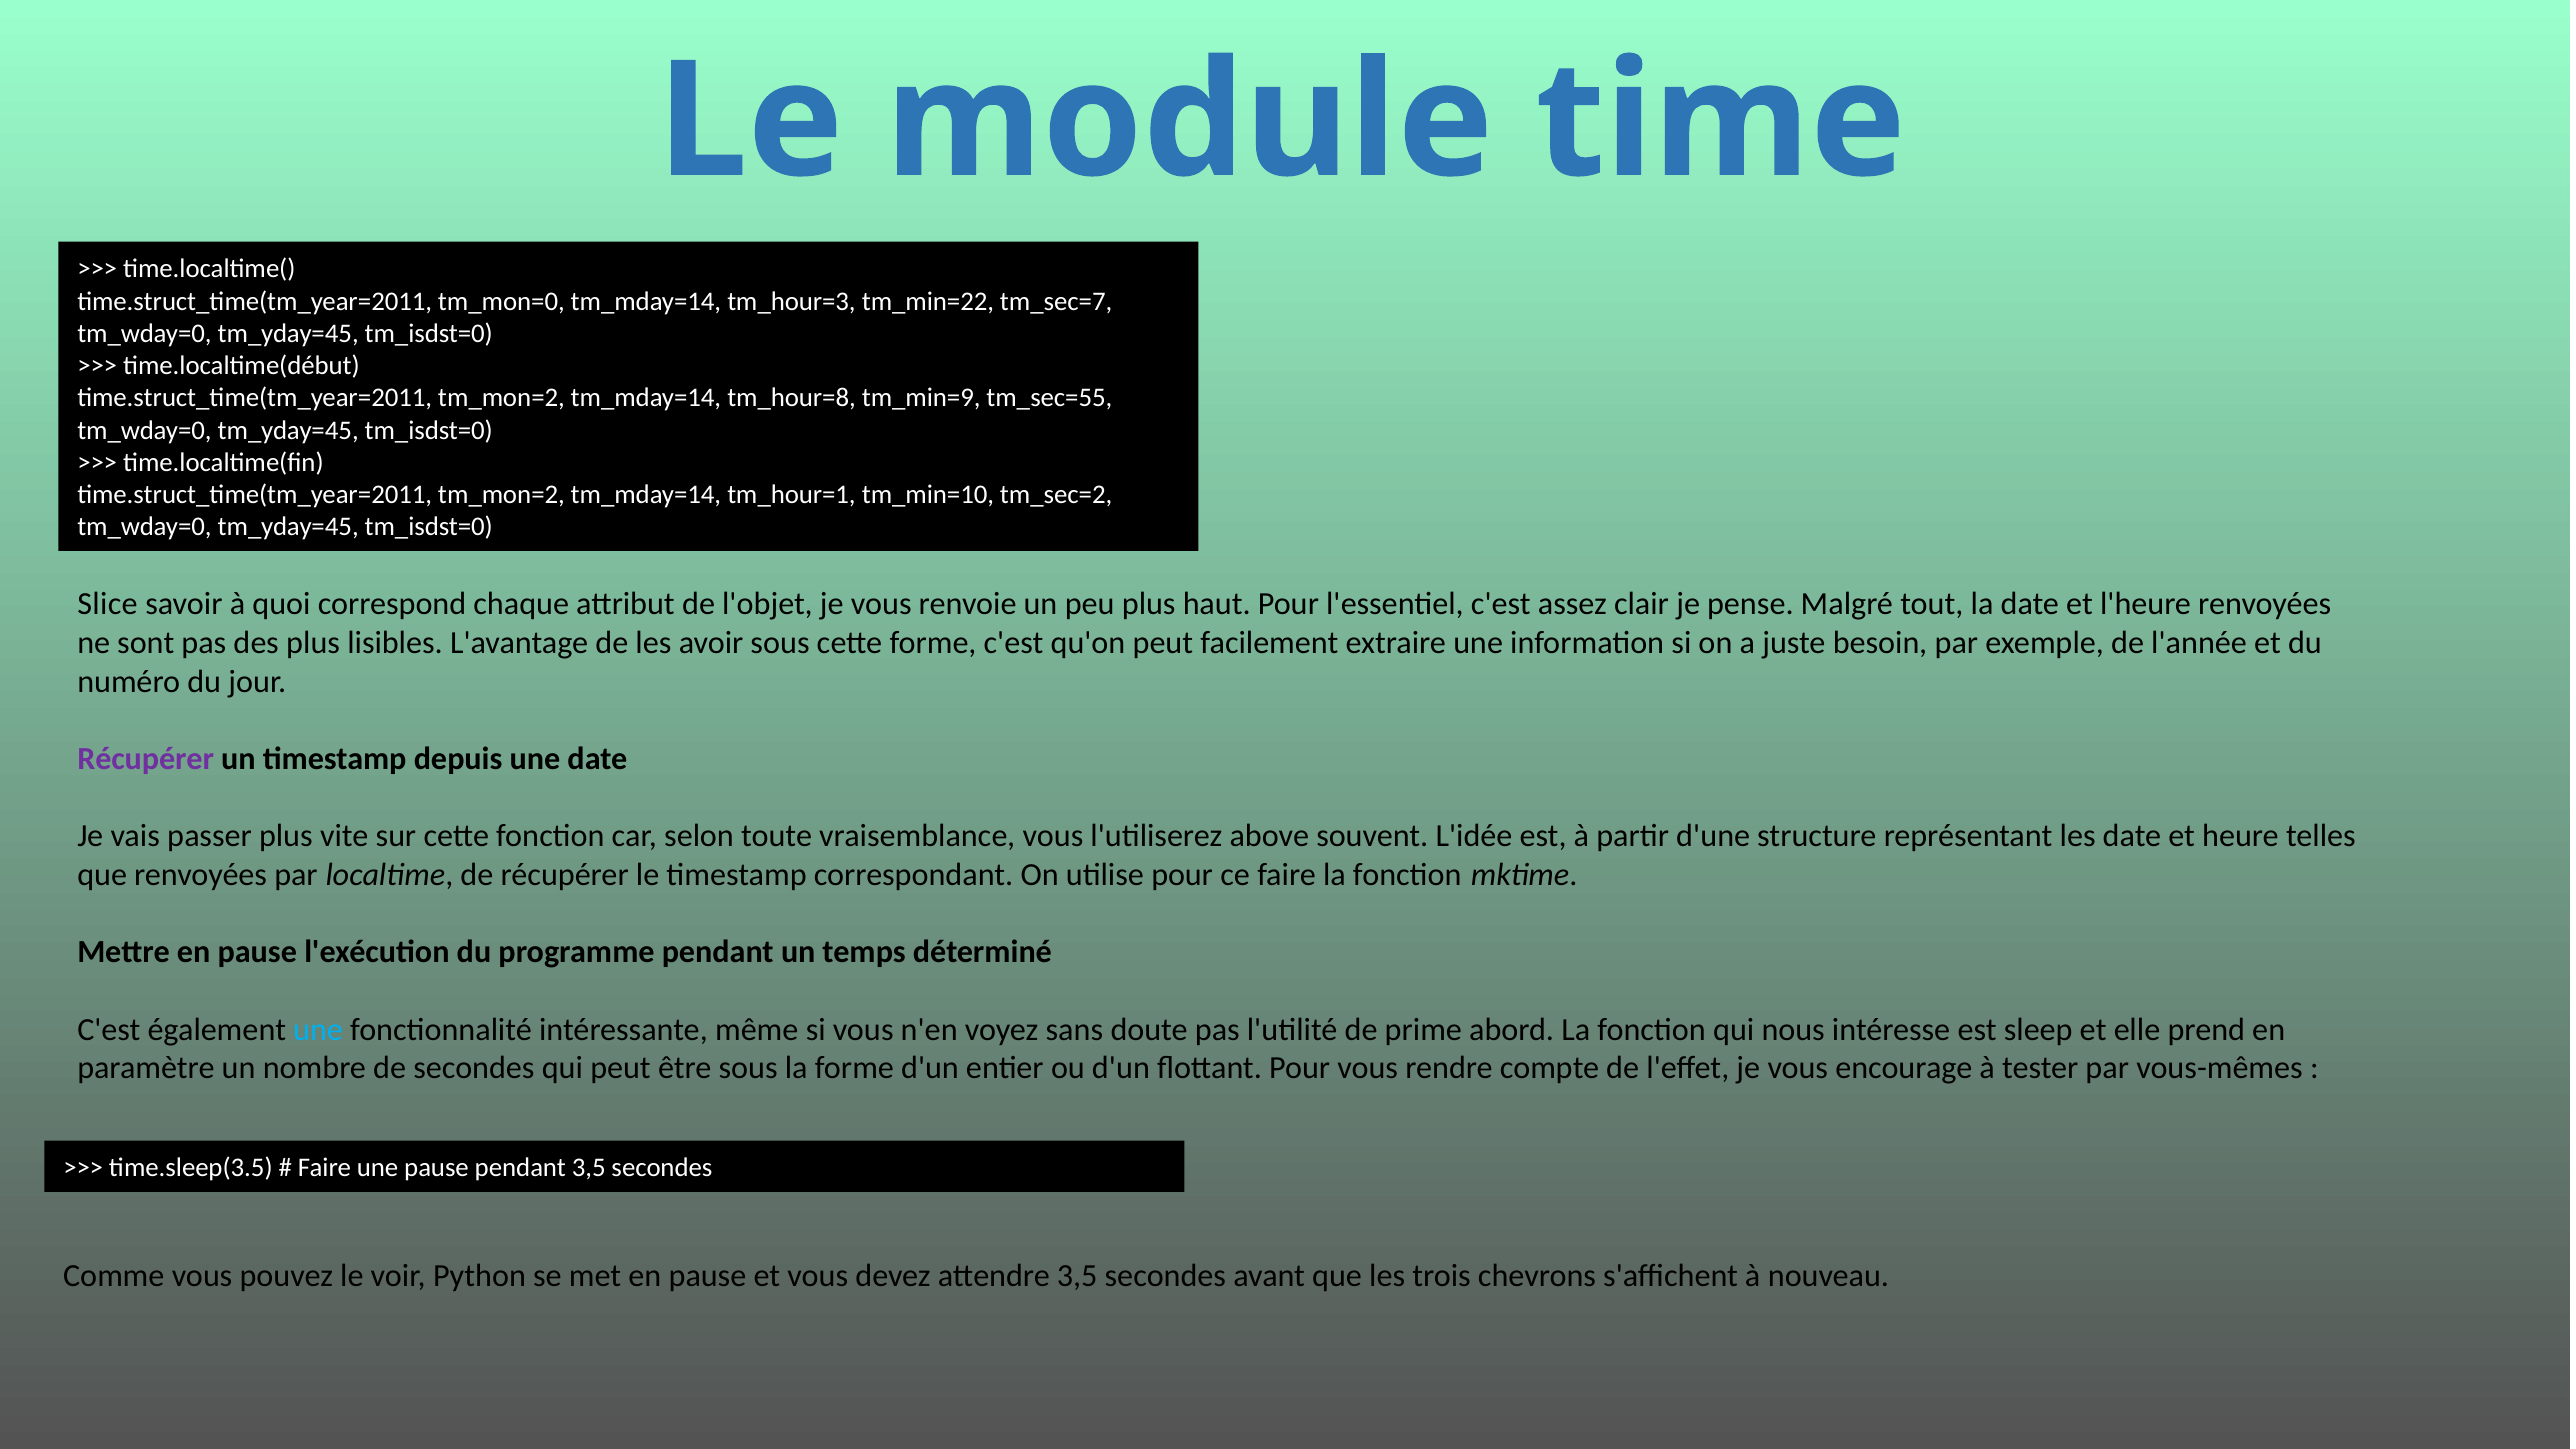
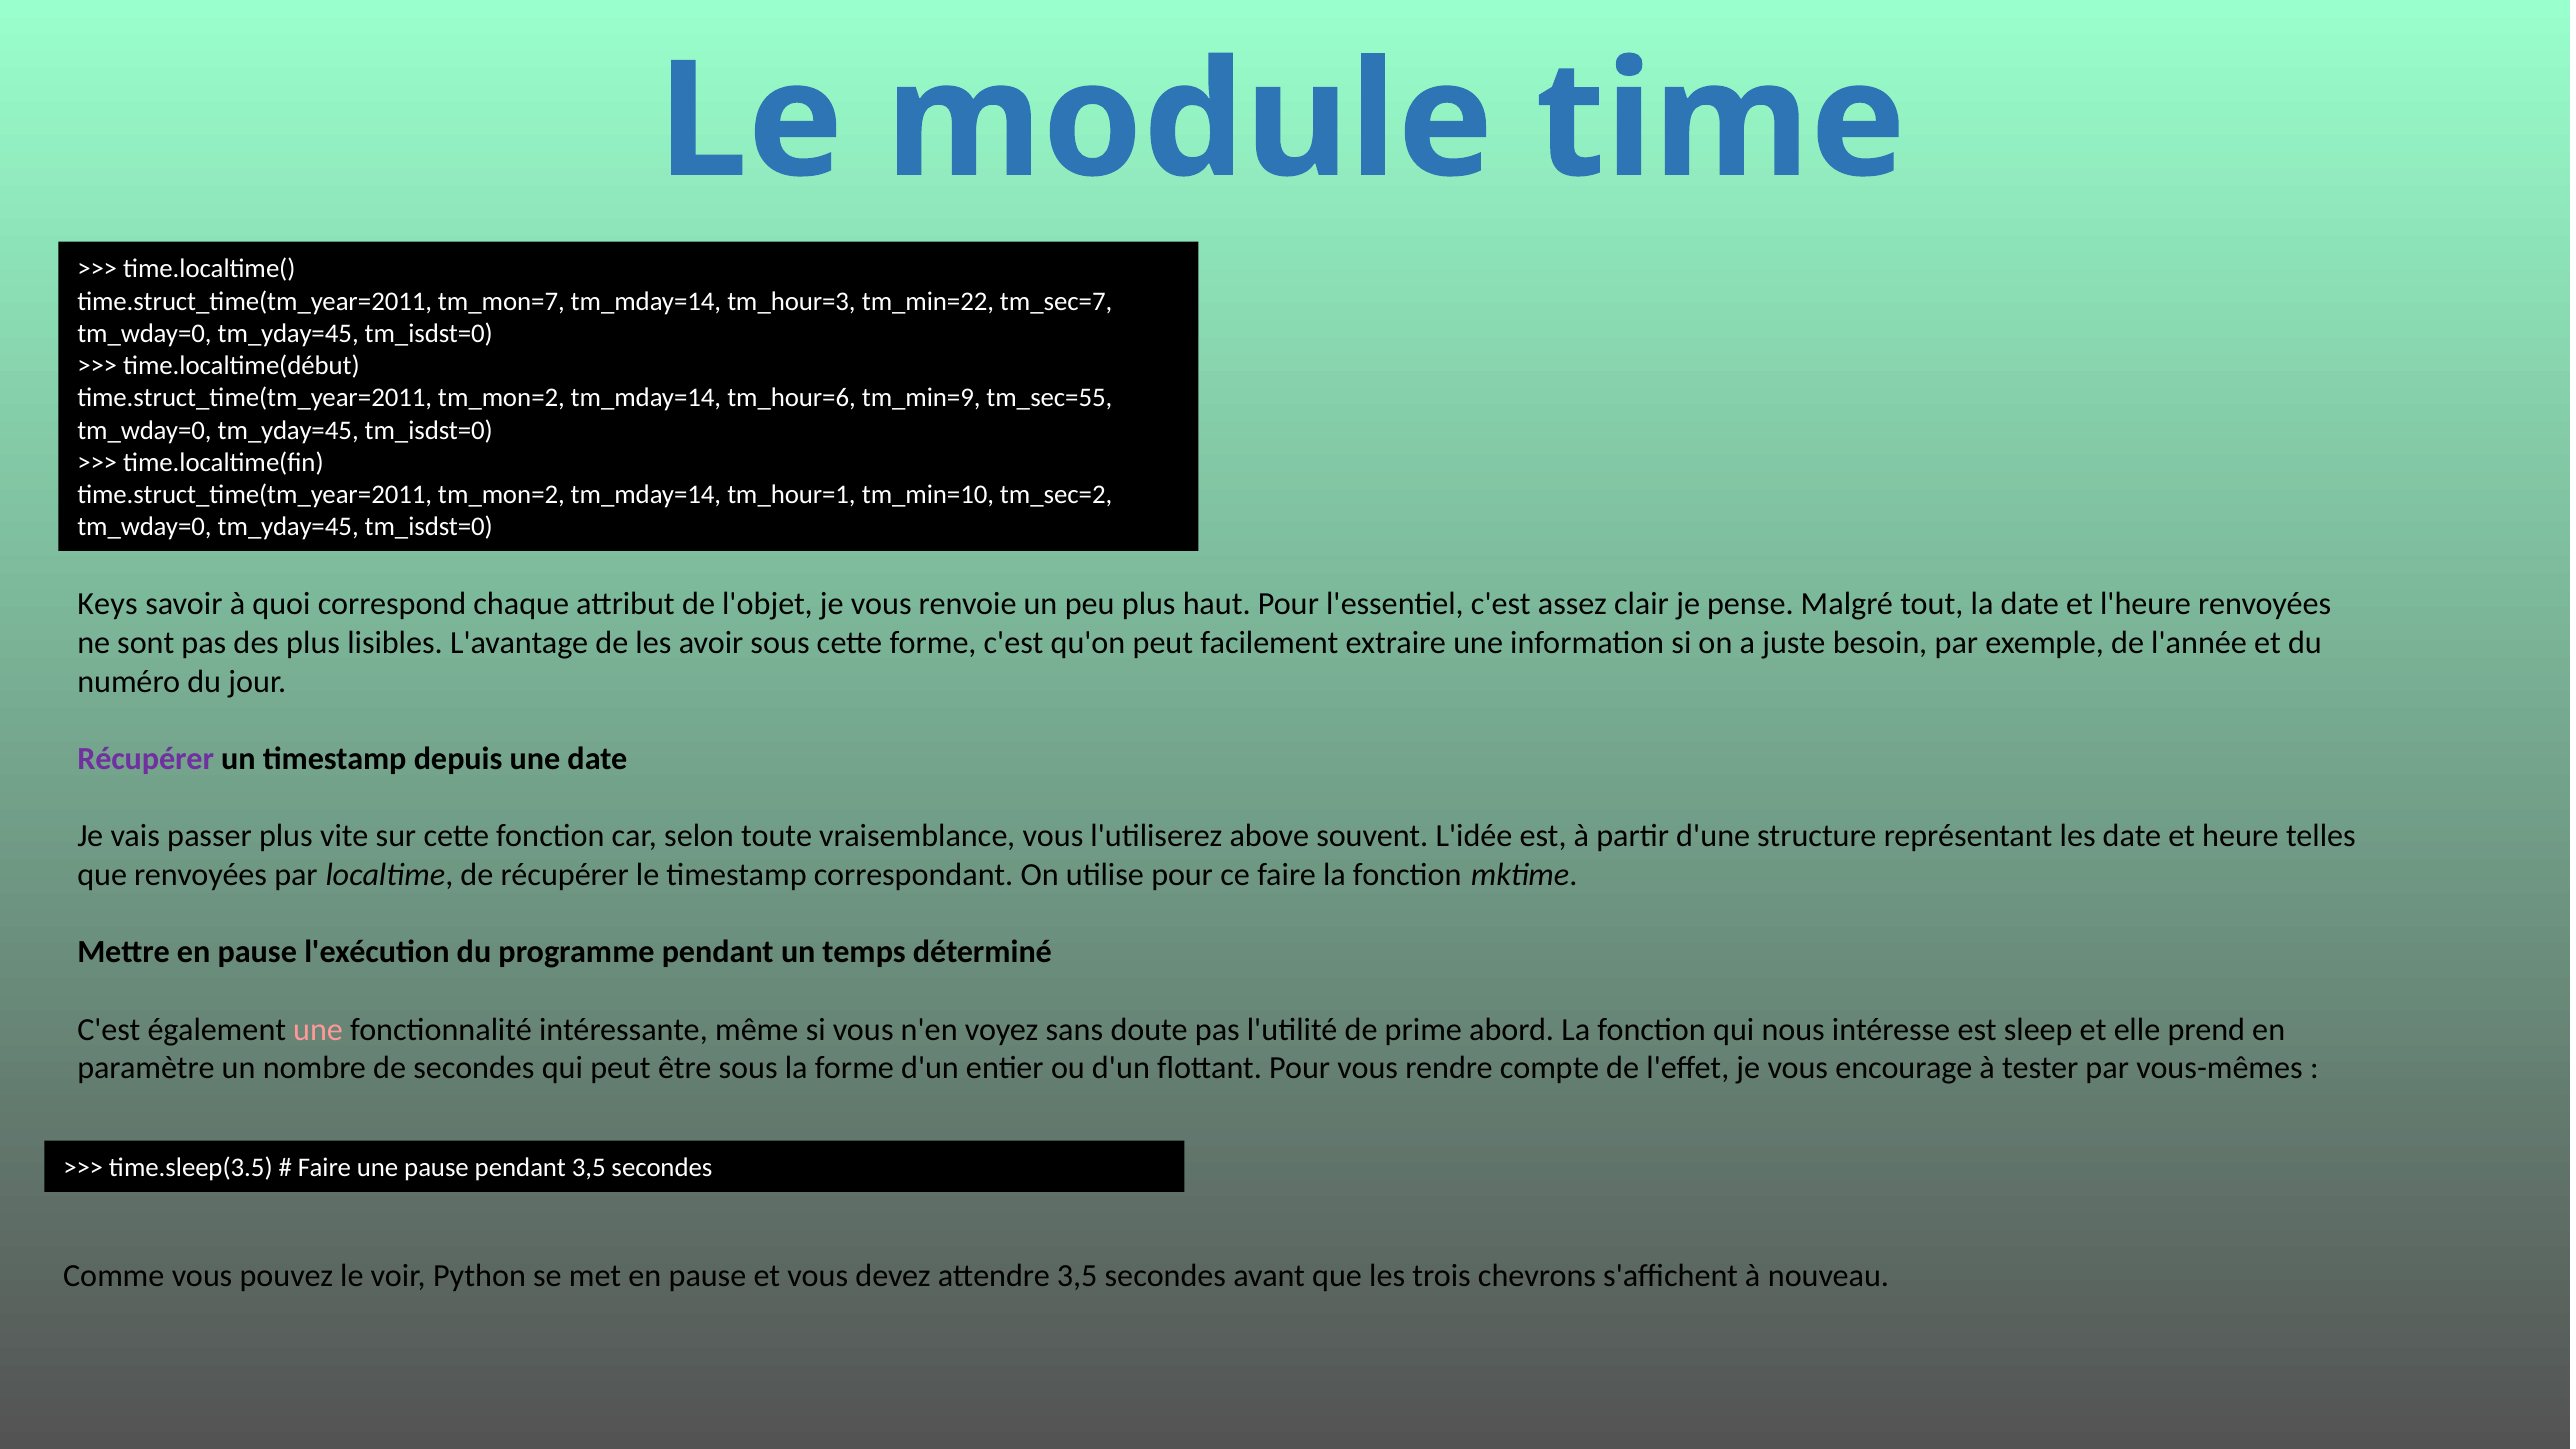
tm_mon=0: tm_mon=0 -> tm_mon=7 (501, 301)
tm_hour=8: tm_hour=8 -> tm_hour=6 (791, 398)
Slice: Slice -> Keys (108, 604)
une colour: light blue -> pink (318, 1029)
